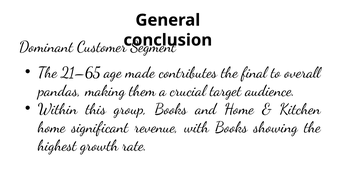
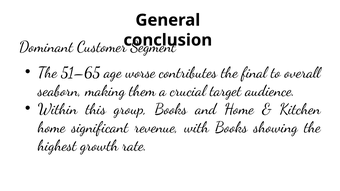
21–65: 21–65 -> 51–65 (81, 72)
made: made -> worse (140, 72)
pandas: pandas -> seaborn (60, 91)
